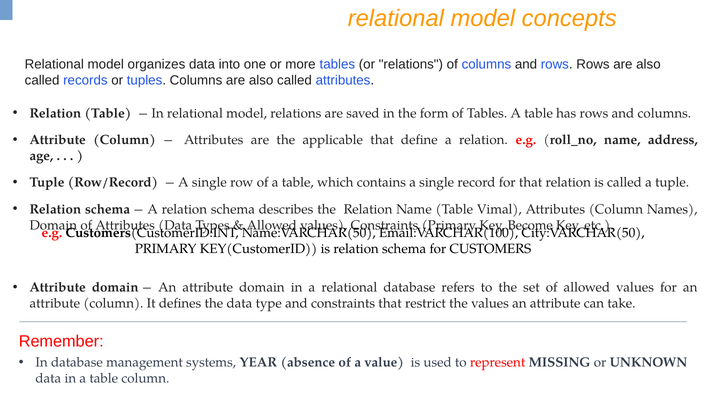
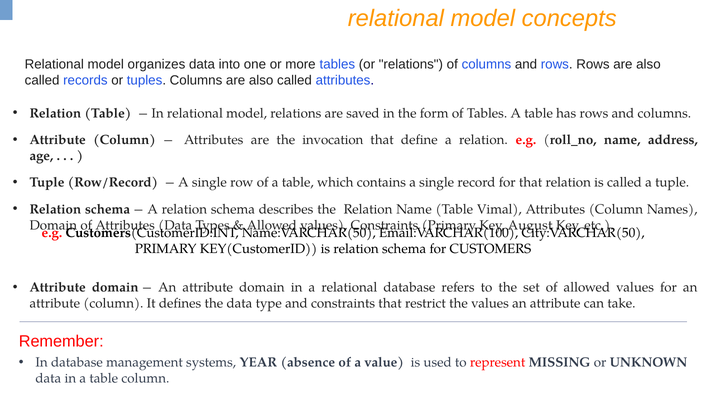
applicable: applicable -> invocation (333, 140)
Become: Become -> August (530, 225)
